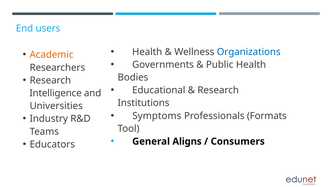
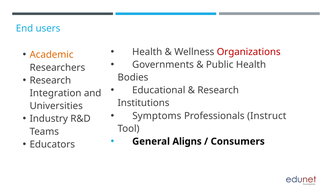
Organizations colour: blue -> red (249, 52)
Intelligence: Intelligence -> Integration (56, 93)
Formats: Formats -> Instruct (267, 116)
